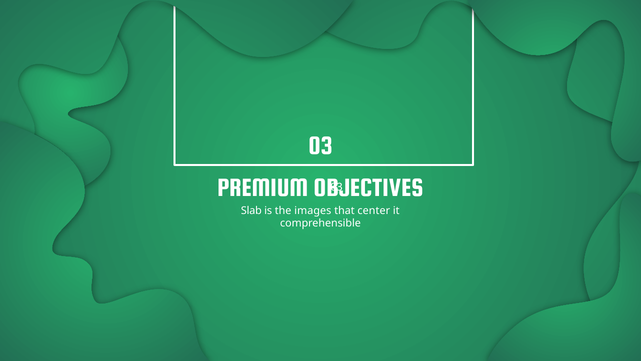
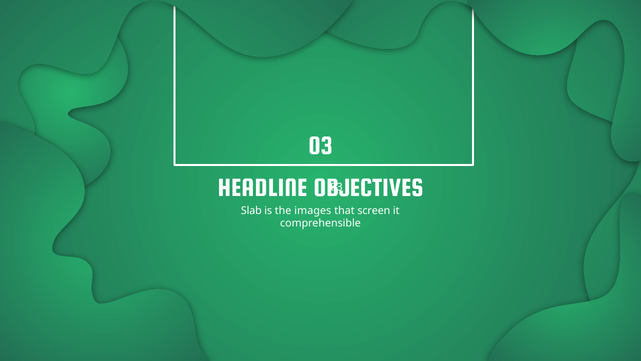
PREMIUM: PREMIUM -> HEADLINE (263, 187)
center: center -> screen (374, 210)
